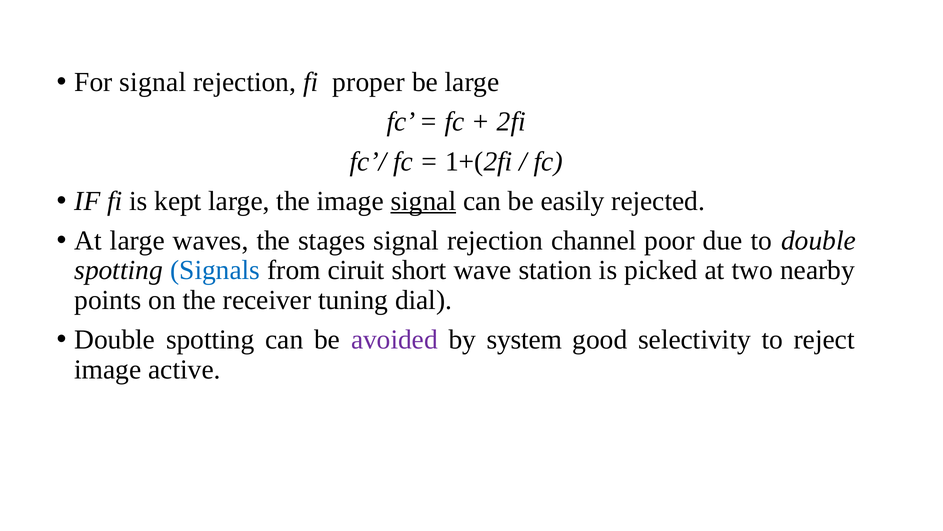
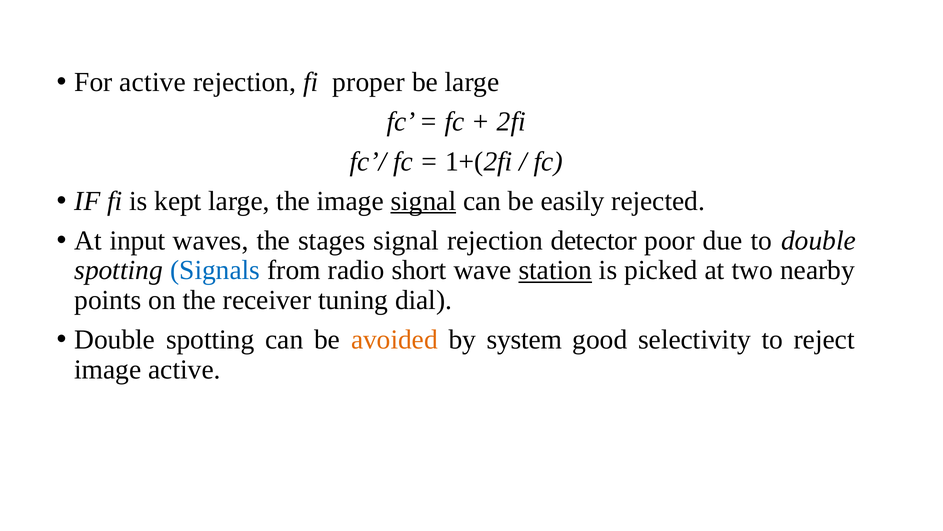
For signal: signal -> active (153, 82)
At large: large -> input (138, 240)
channel: channel -> detector (594, 240)
ciruit: ciruit -> radio (356, 270)
station underline: none -> present (555, 270)
avoided colour: purple -> orange (394, 339)
